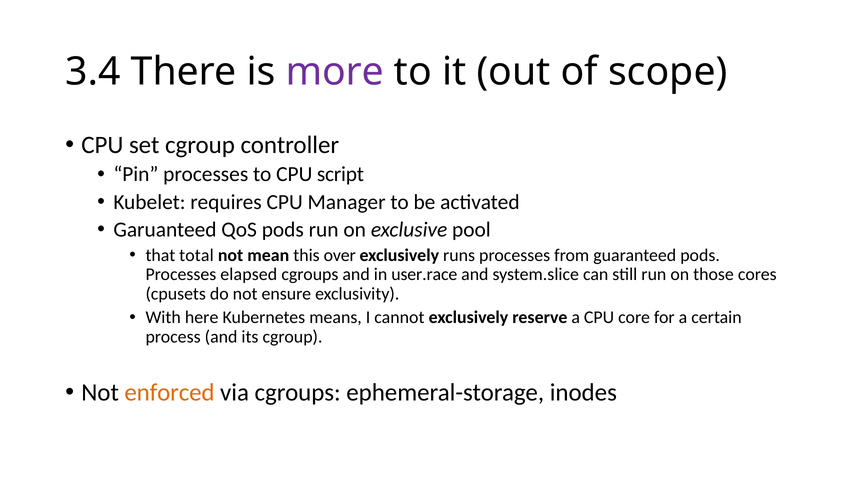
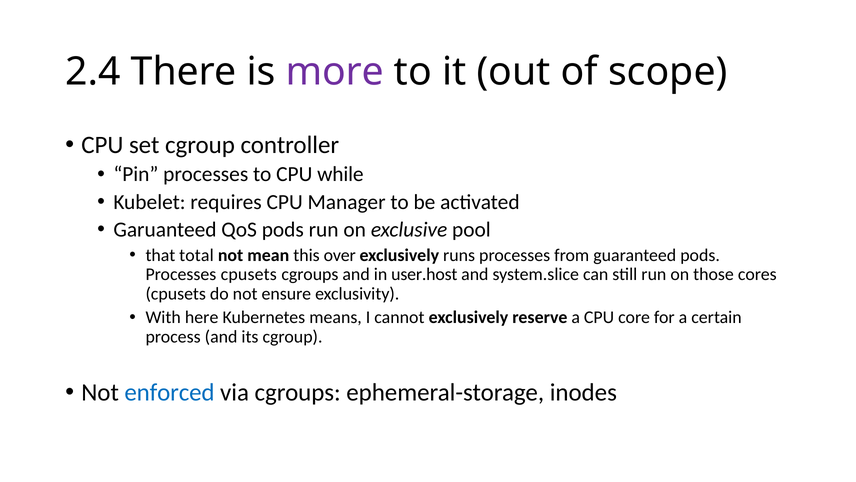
3.4: 3.4 -> 2.4 (93, 72)
script: script -> while (340, 174)
Processes elapsed: elapsed -> cpusets (249, 274)
user.race: user.race -> user.host (424, 274)
enforced colour: orange -> blue (170, 392)
